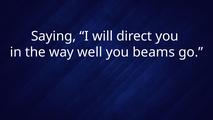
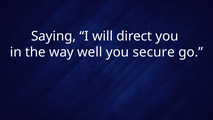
beams: beams -> secure (154, 52)
